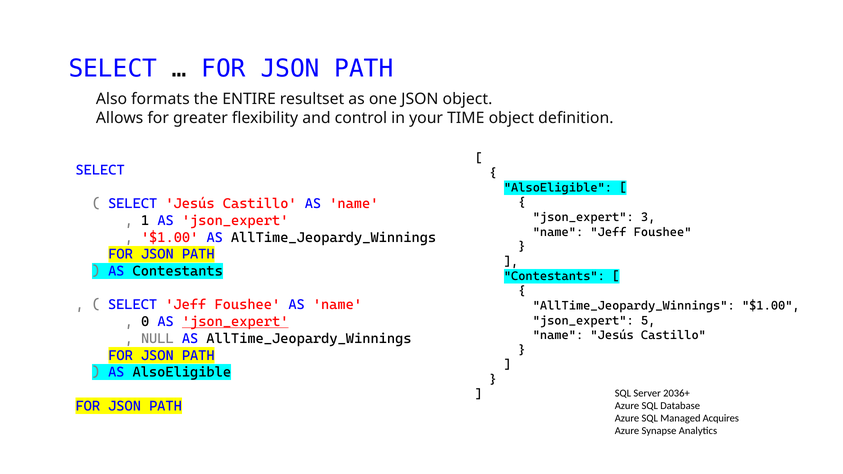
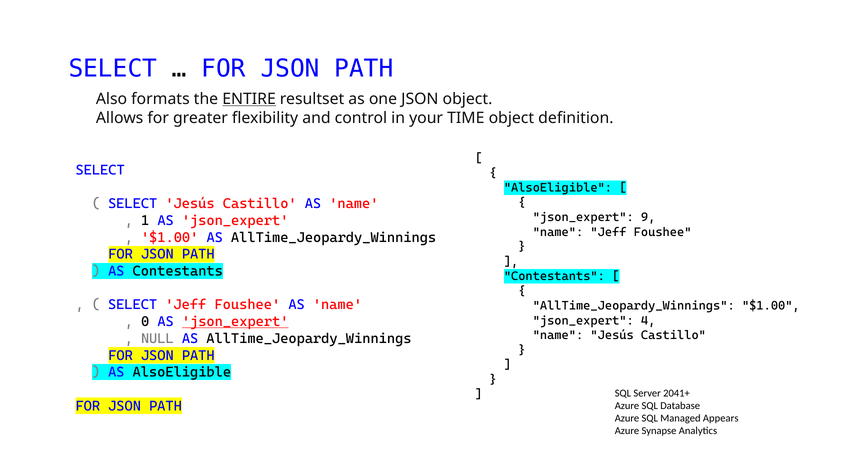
ENTIRE underline: none -> present (249, 99)
3: 3 -> 9 (648, 217)
5: 5 -> 4 (648, 321)
2036+: 2036+ -> 2041+ (676, 393)
Acquires: Acquires -> Appears (721, 419)
